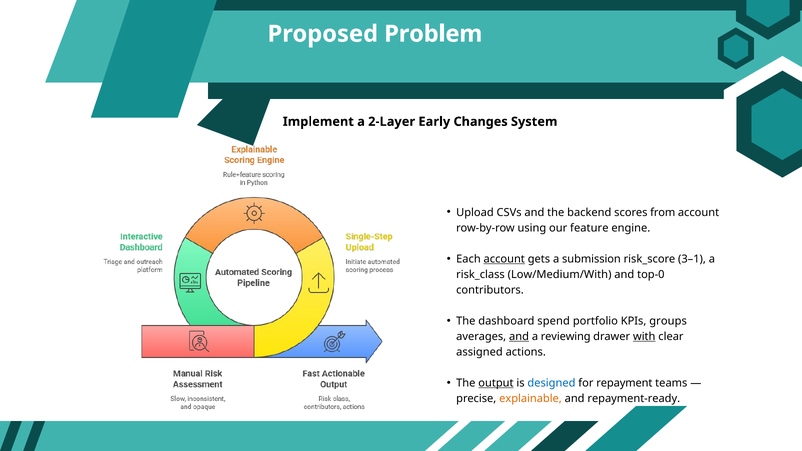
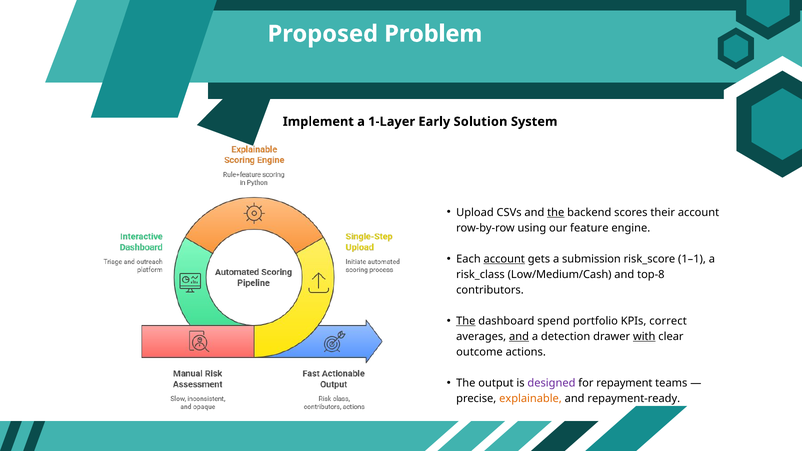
2-Layer: 2-Layer -> 1-Layer (392, 122)
Changes: Changes -> Solution (480, 122)
the underline: none -> present (556, 213)
from: from -> their (663, 213)
3–1: 3–1 -> 1–1 (692, 259)
Low/Medium/With: Low/Medium/With -> Low/Medium/Cash (560, 275)
top-0: top-0 -> top-8 (651, 275)
The underline: none -> present (466, 321)
groups: groups -> correct (668, 321)
reviewing: reviewing -> detection (566, 337)
assigned: assigned -> outcome (479, 352)
output underline: present -> none (496, 383)
designed colour: blue -> purple (551, 383)
